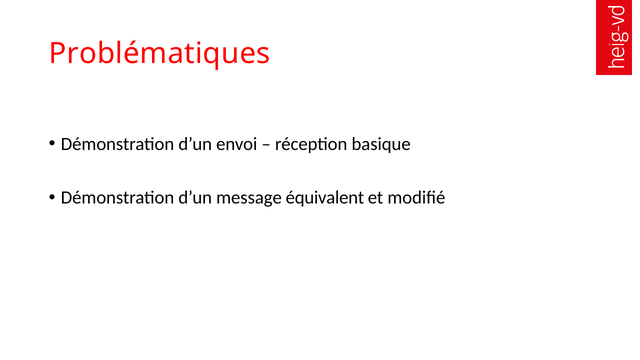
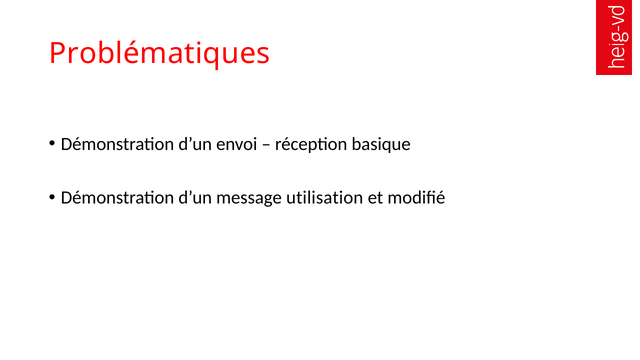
équivalent: équivalent -> utilisation (325, 198)
